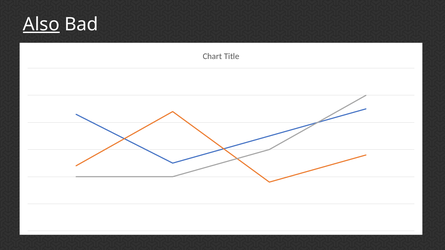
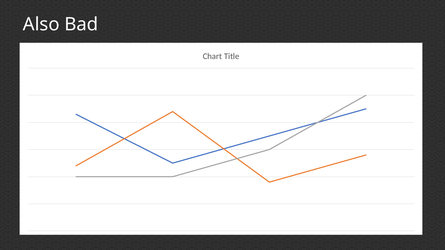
Also underline: present -> none (41, 24)
